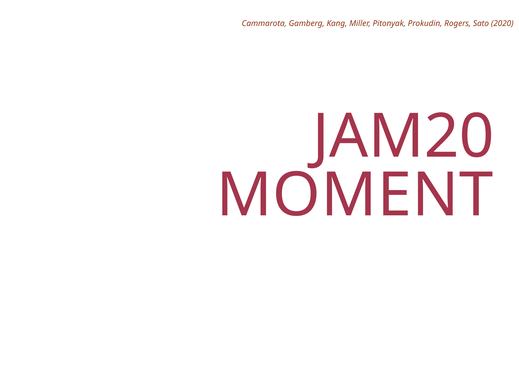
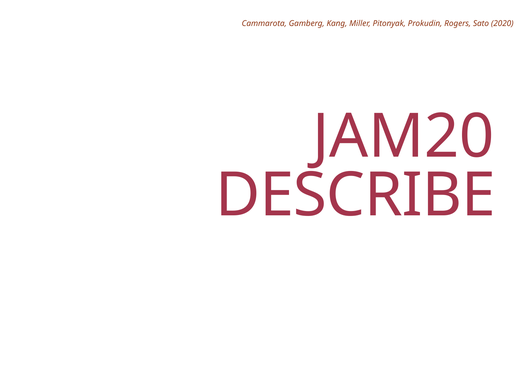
MOMENT: MOMENT -> DESCRIBE (355, 196)
